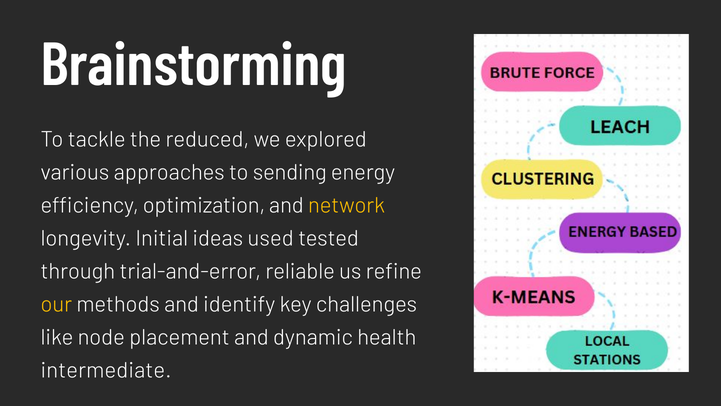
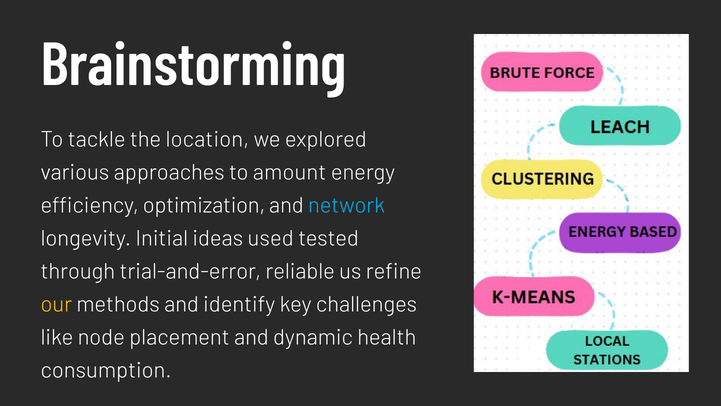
reduced: reduced -> location (207, 139)
sending: sending -> amount (290, 172)
network colour: yellow -> light blue (347, 205)
intermediate: intermediate -> consumption (106, 370)
